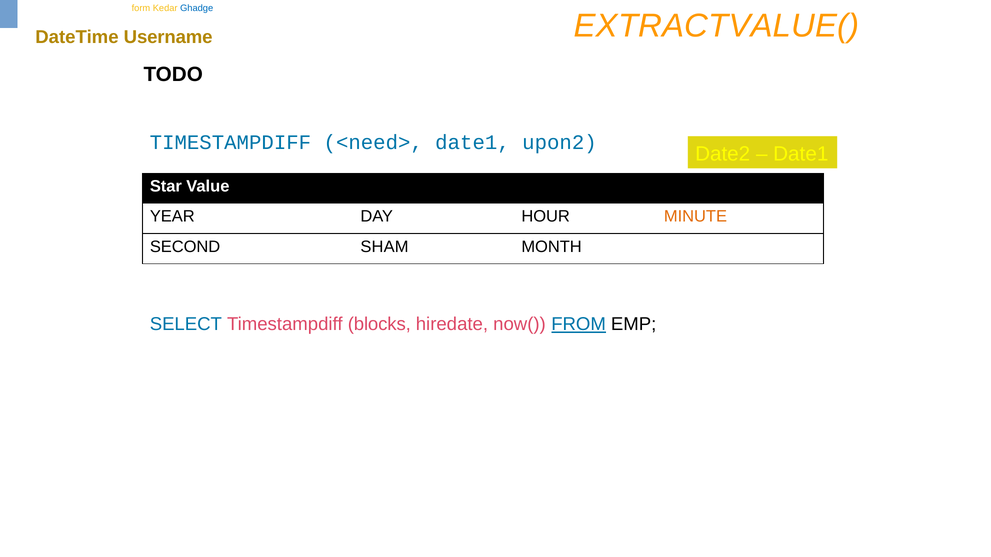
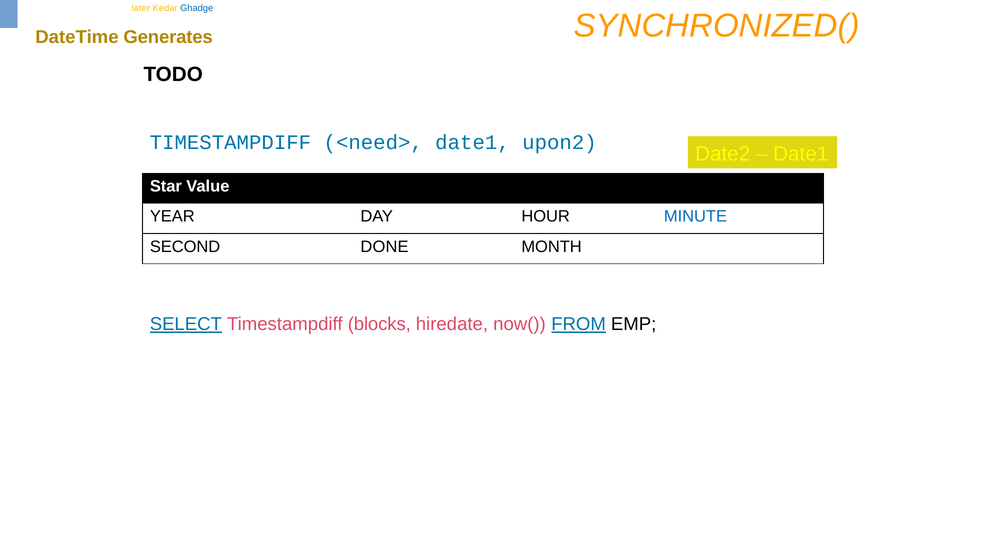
form: form -> later (141, 8)
EXTRACTVALUE(: EXTRACTVALUE( -> SYNCHRONIZED( (717, 26)
Username: Username -> Generates (168, 37)
MINUTE colour: orange -> blue (695, 217)
SHAM: SHAM -> DONE (385, 247)
SELECT underline: none -> present (186, 325)
